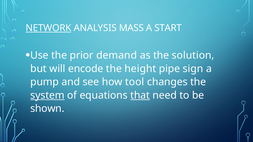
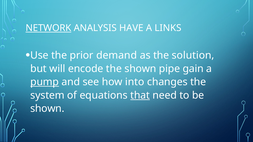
MASS: MASS -> HAVE (131, 28)
START: START -> LINKS (168, 28)
the height: height -> shown (140, 69)
sign: sign -> gain (193, 69)
pump underline: none -> present (45, 82)
tool: tool -> into (135, 82)
system underline: present -> none (47, 95)
